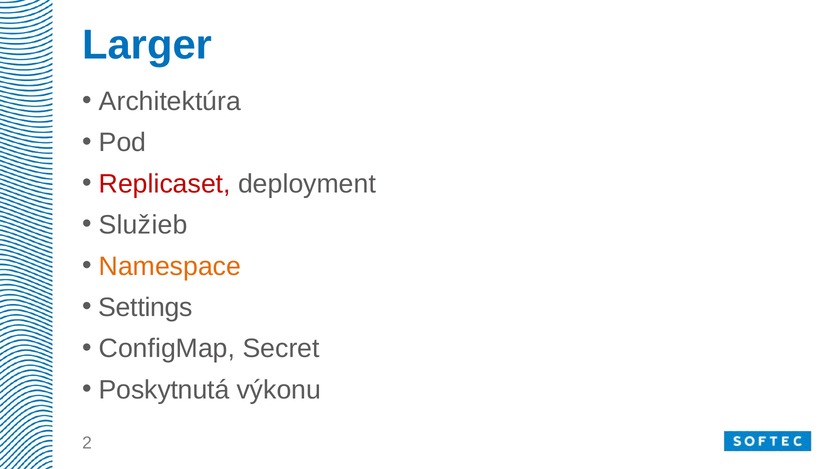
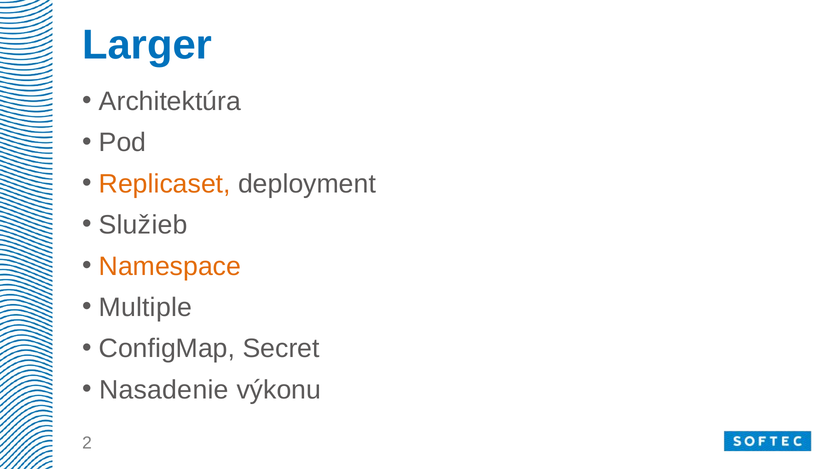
Replicaset colour: red -> orange (165, 184)
Settings: Settings -> Multiple (145, 308)
Poskytnutá: Poskytnutá -> Nasadenie (164, 390)
